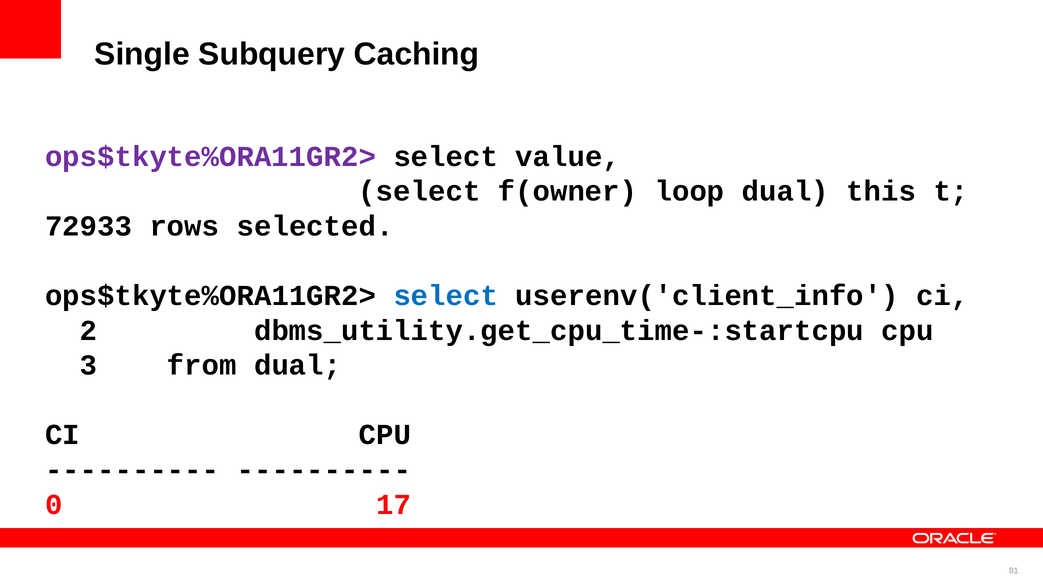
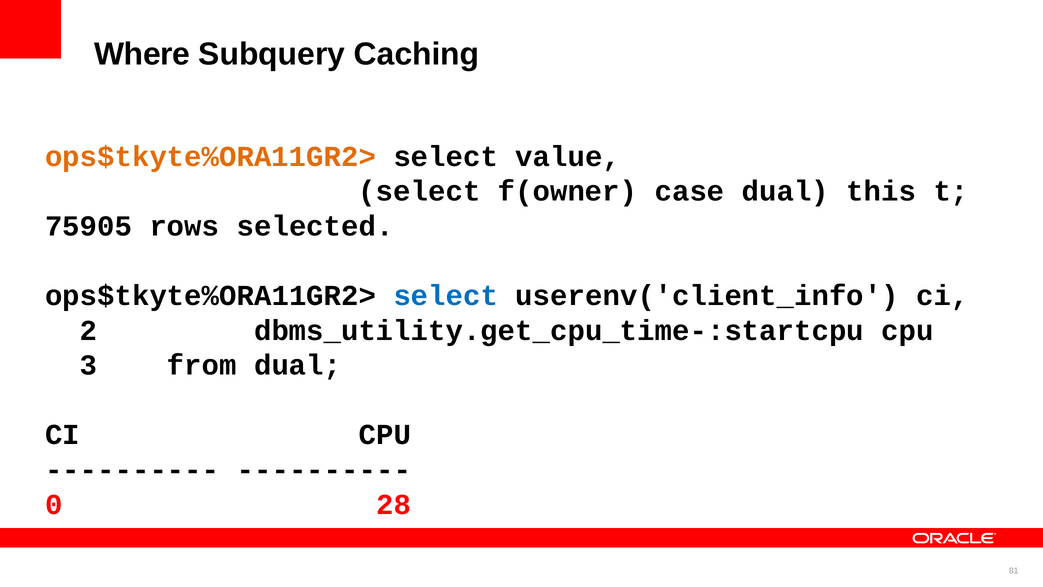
Single: Single -> Where (142, 54)
ops$tkyte%ORA11GR2> colour: purple -> orange (211, 156)
loop: loop -> case (689, 191)
72933: 72933 -> 75905 (89, 226)
17: 17 -> 28 (394, 504)
